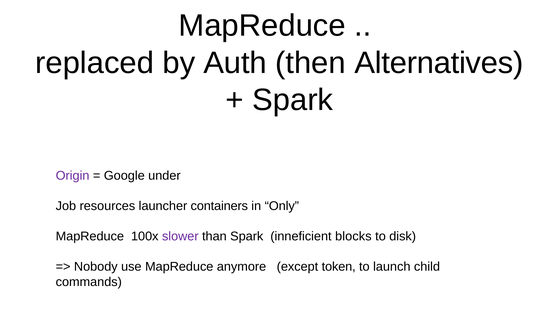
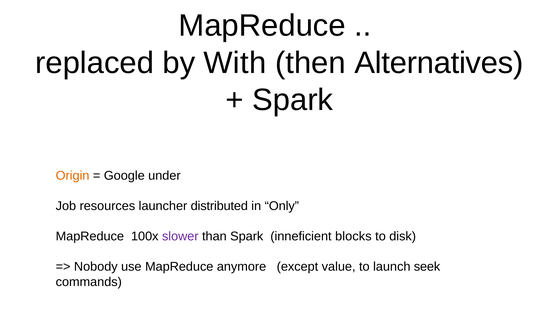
Auth: Auth -> With (235, 63)
Origin colour: purple -> orange (73, 176)
containers: containers -> distributed (219, 206)
token: token -> value (339, 267)
child: child -> seek (427, 267)
